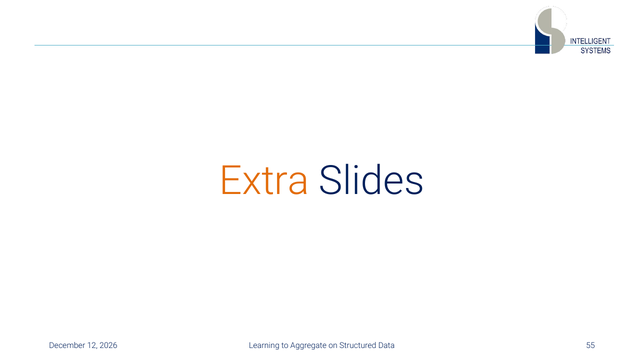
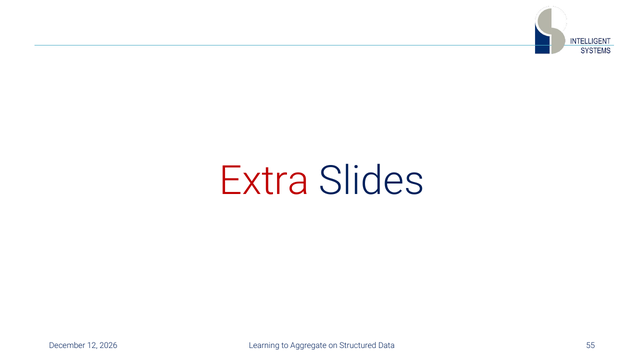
Extra colour: orange -> red (264, 181)
